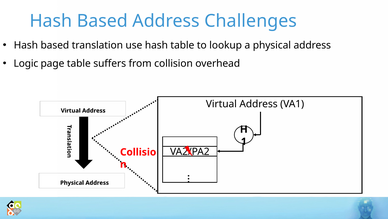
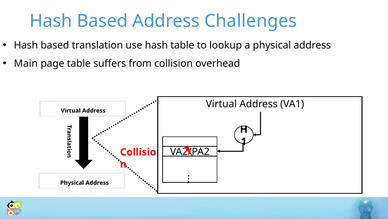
Logic: Logic -> Main (26, 63)
